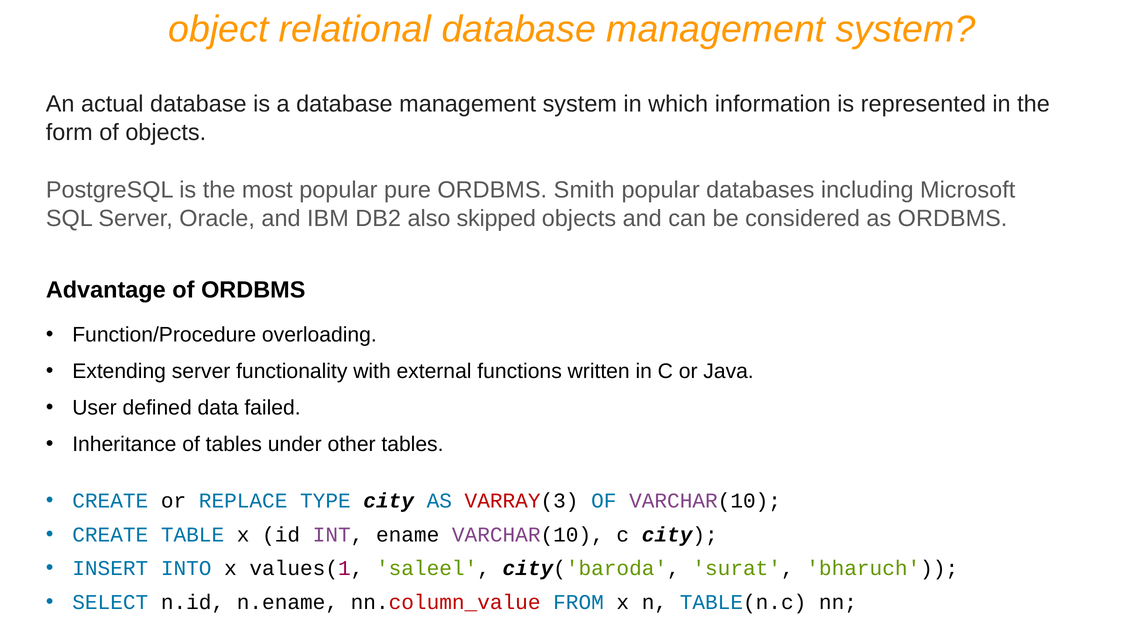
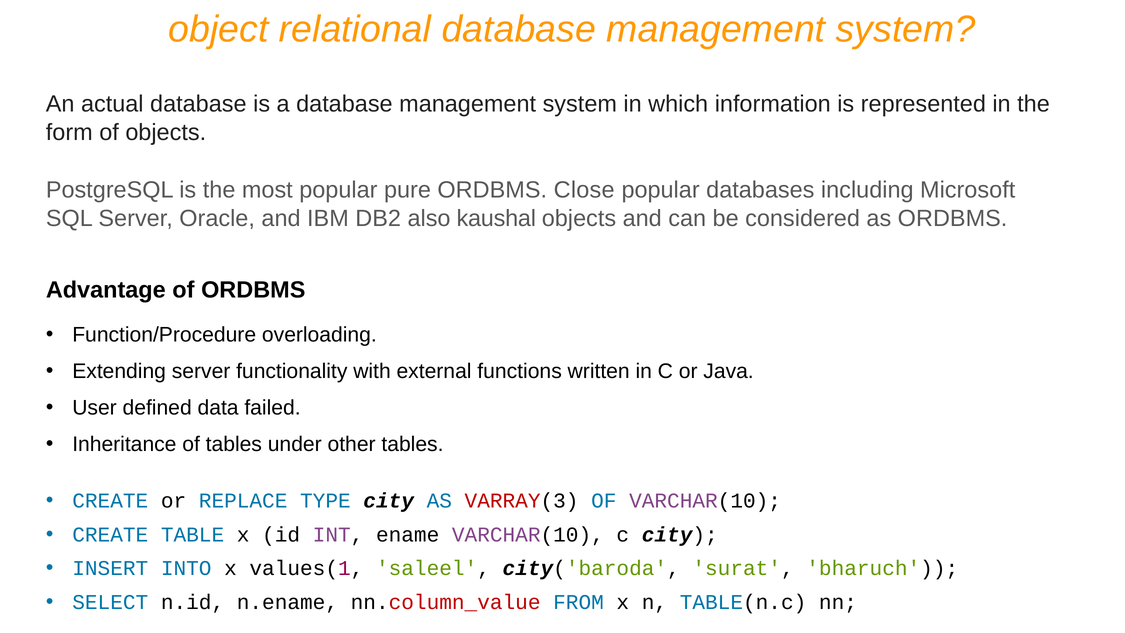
Smith: Smith -> Close (584, 190)
skipped: skipped -> kaushal (496, 218)
